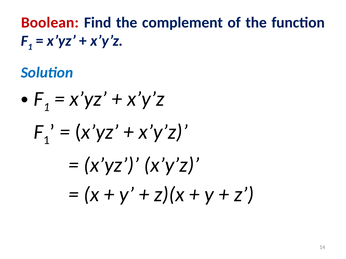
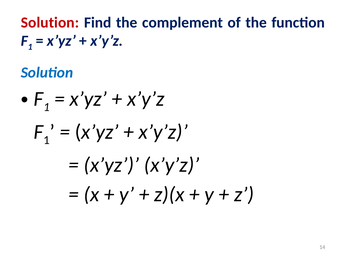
Boolean: Boolean -> Solution (50, 23)
